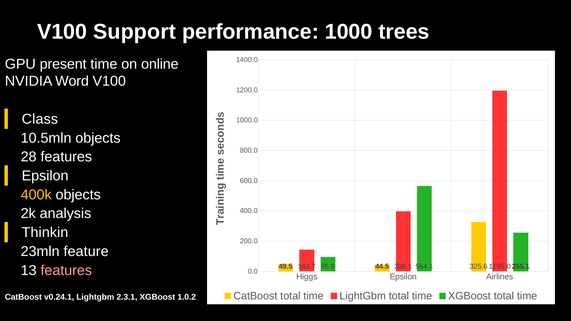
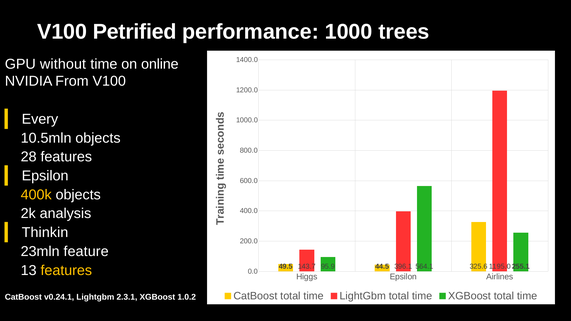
Support: Support -> Petrified (135, 32)
present: present -> without (63, 64)
Word: Word -> From (72, 81)
Class: Class -> Every (40, 119)
features colour: pink -> yellow (66, 270)
